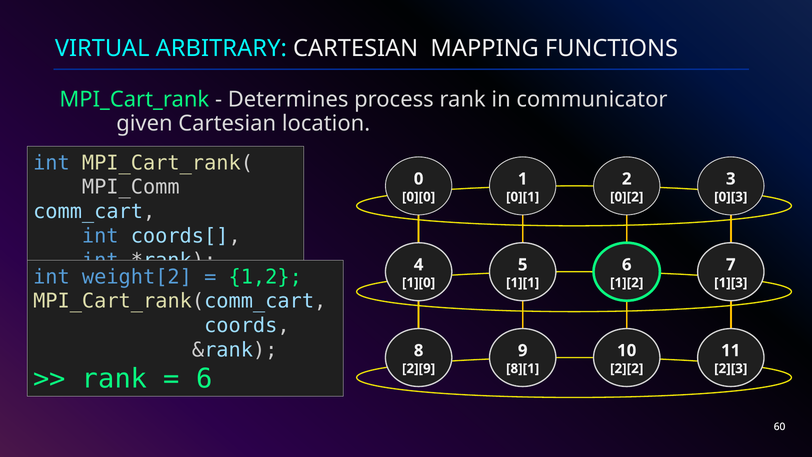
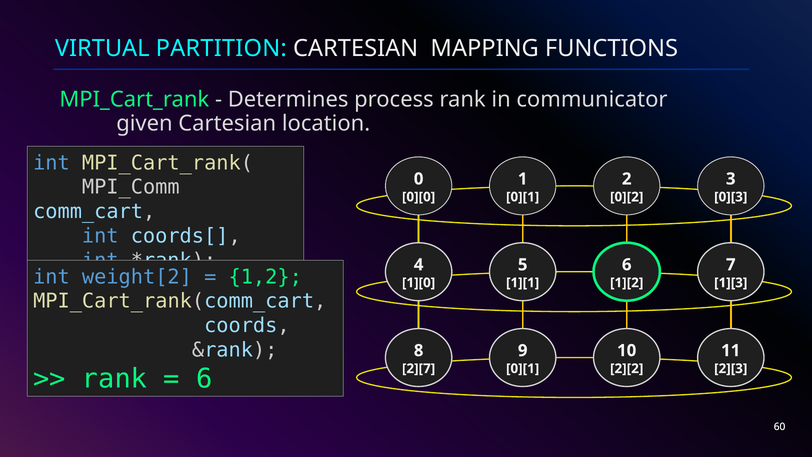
ARBITRARY: ARBITRARY -> PARTITION (221, 48)
2][9: 2][9 -> 2][7 (419, 368)
8][1: 8][1 -> 0][1 (523, 368)
